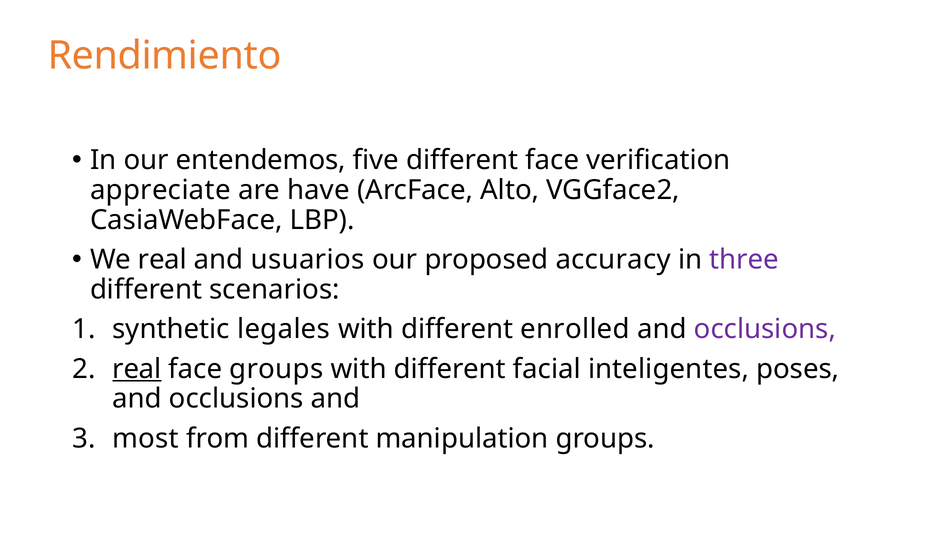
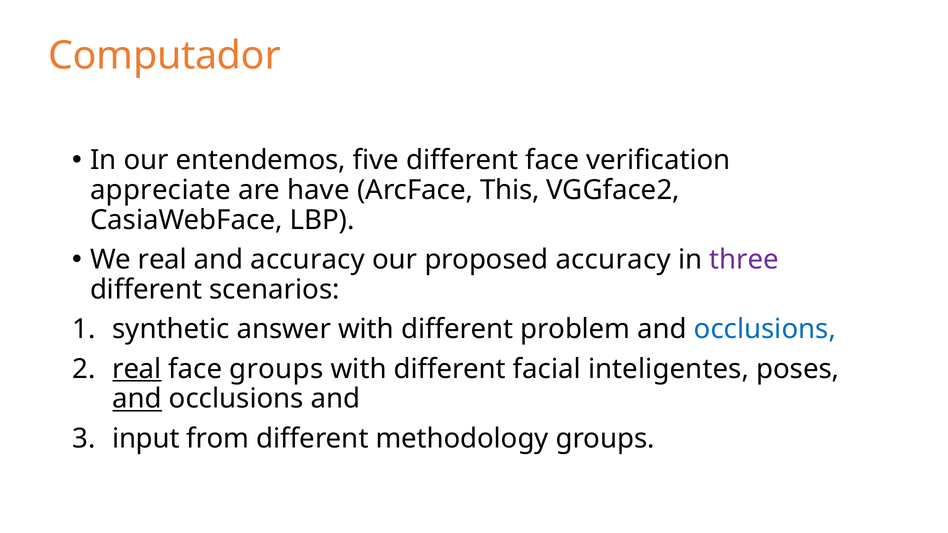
Rendimiento: Rendimiento -> Computador (165, 56)
Alto: Alto -> This (510, 190)
and usuarios: usuarios -> accuracy (308, 260)
legales: legales -> answer (284, 329)
enrolled: enrolled -> problem (575, 329)
occlusions colour: purple -> blue (765, 329)
and underline: none -> present (137, 399)
most: most -> input (146, 439)
manipulation: manipulation -> methodology (462, 439)
